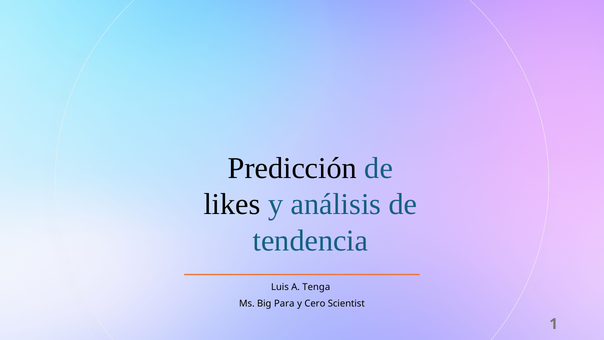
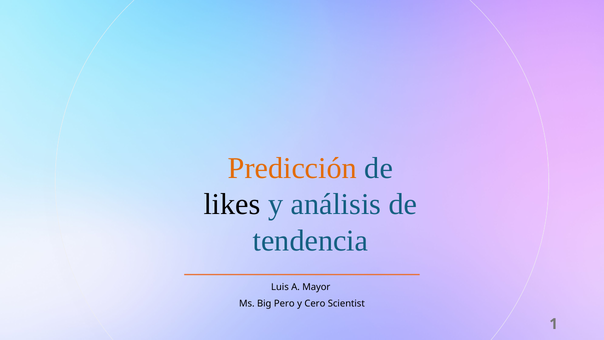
Predicción colour: black -> orange (292, 168)
Tenga: Tenga -> Mayor (316, 287)
Para: Para -> Pero (284, 303)
